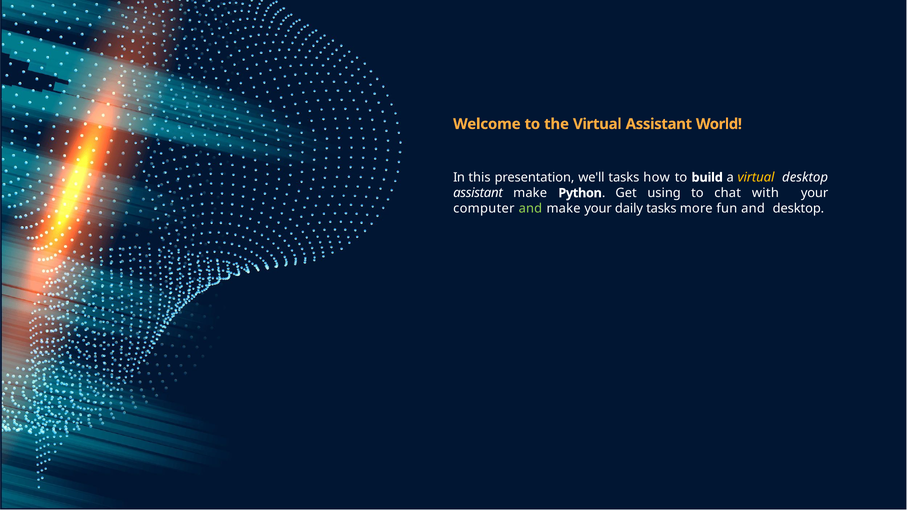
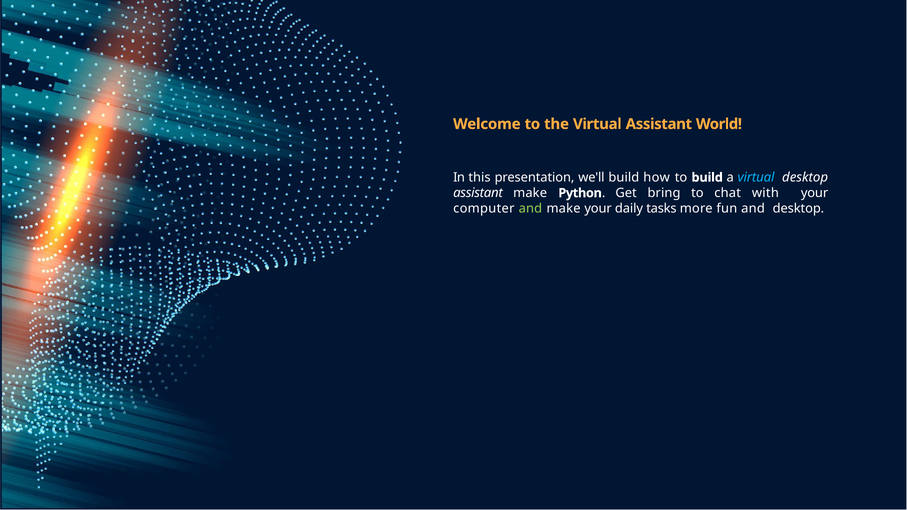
we'll tasks: tasks -> build (624, 178)
virtual colour: yellow -> light blue (756, 178)
using: using -> bring (664, 193)
